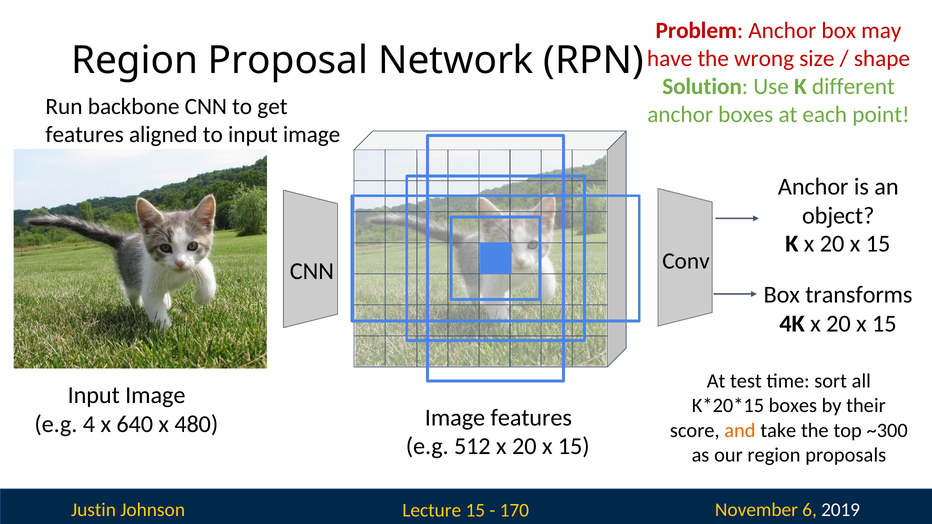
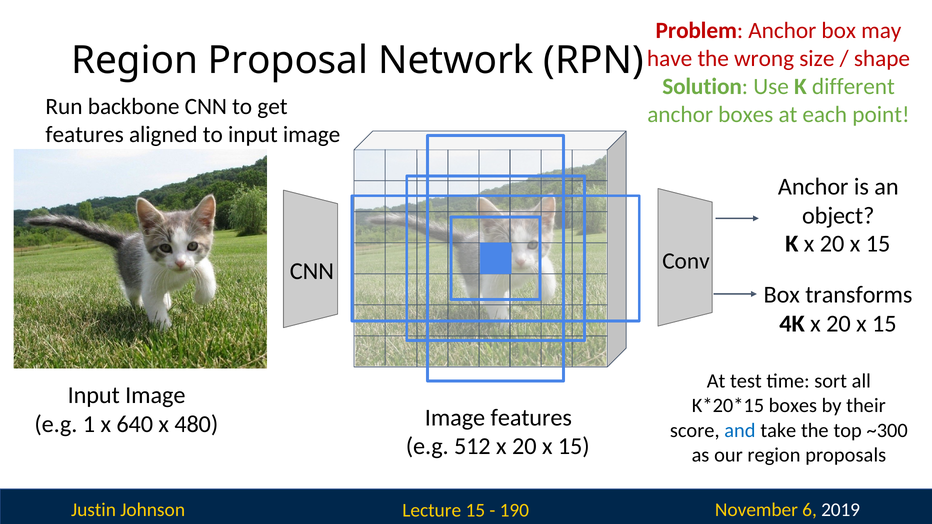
4: 4 -> 1 (89, 424)
and colour: orange -> blue (740, 431)
170: 170 -> 190 (514, 510)
